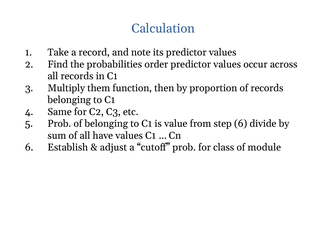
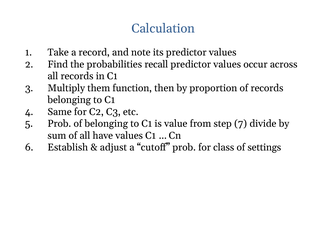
order: order -> recall (156, 64)
step 6: 6 -> 7 (241, 124)
module: module -> settings (264, 148)
